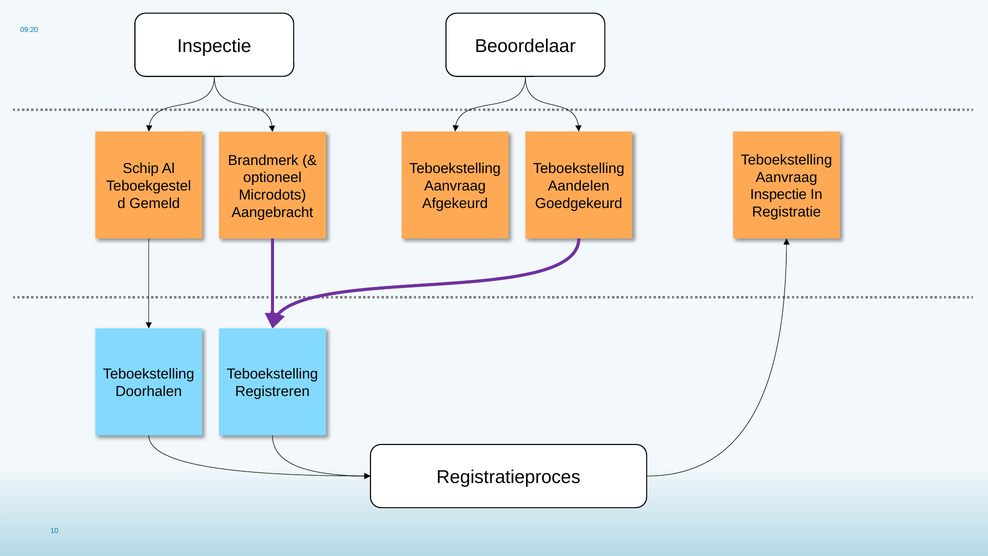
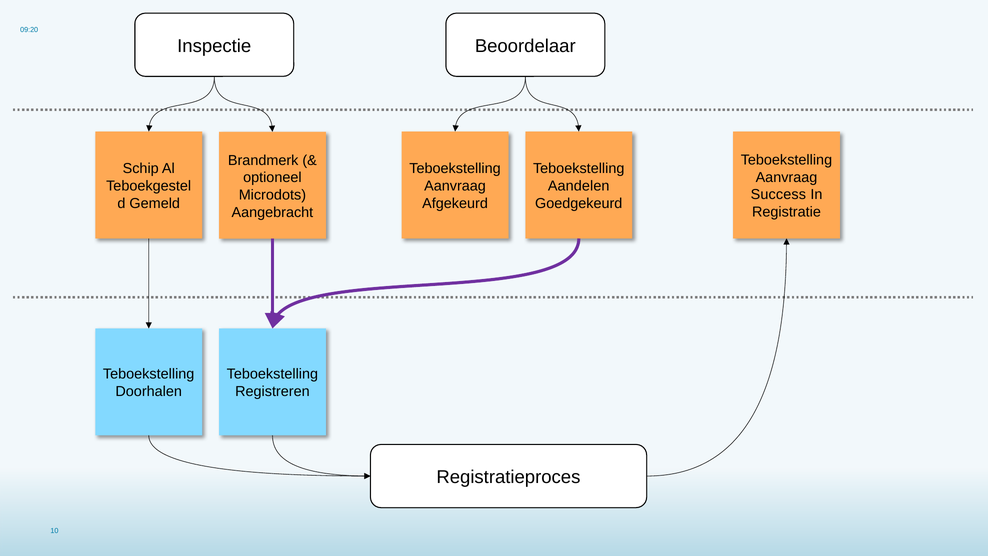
Inspectie: Inspectie -> Success (778, 195)
